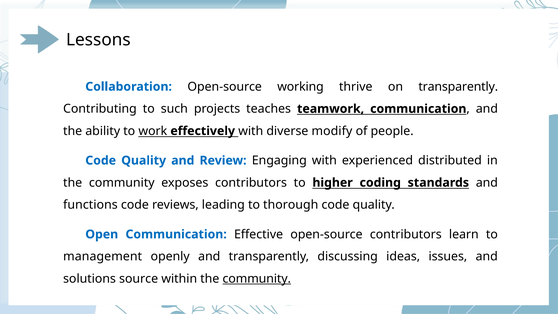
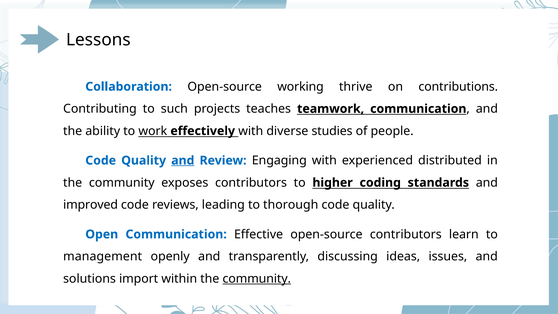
on transparently: transparently -> contributions (458, 87)
modify: modify -> studies (332, 131)
and underline: none -> present (183, 160)
functions: functions -> improved (91, 205)
source: source -> import (139, 278)
